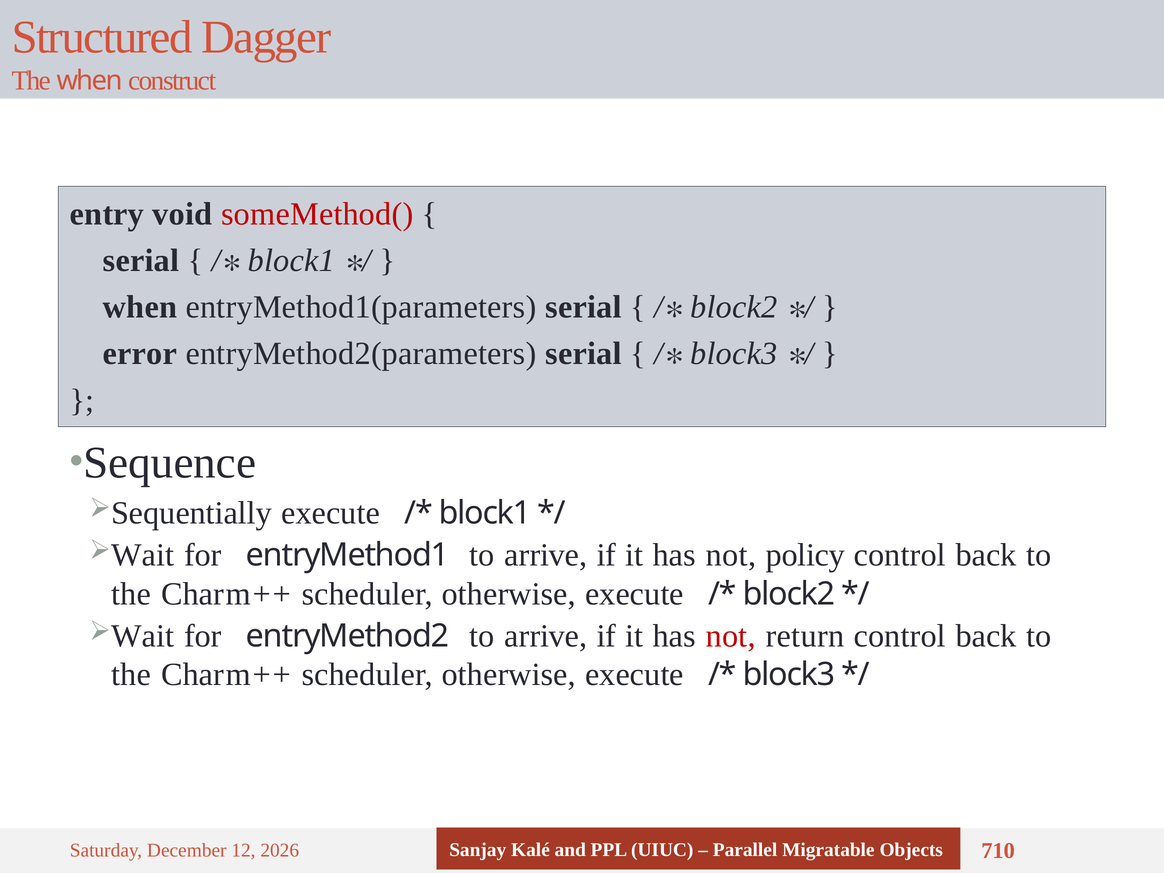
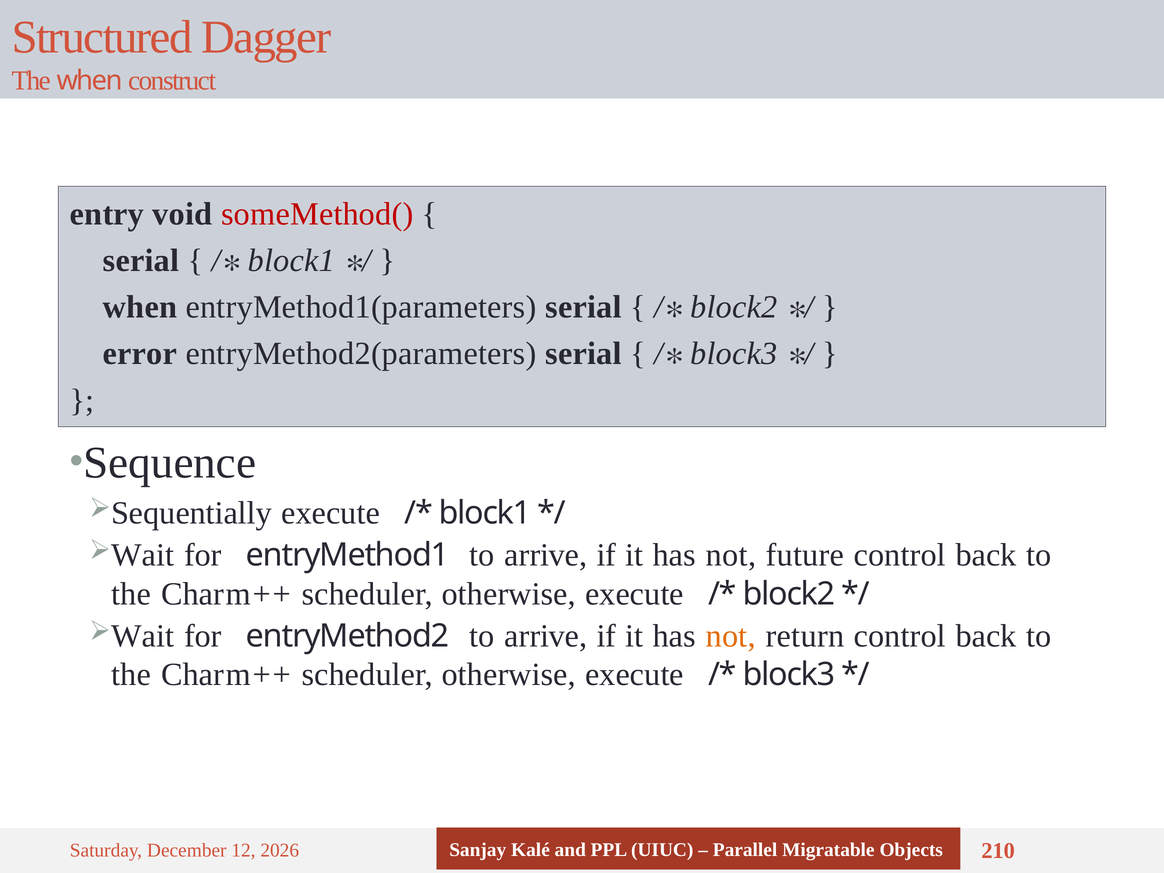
policy: policy -> future (805, 555)
not colour: red -> orange (731, 636)
710: 710 -> 210 (998, 851)
